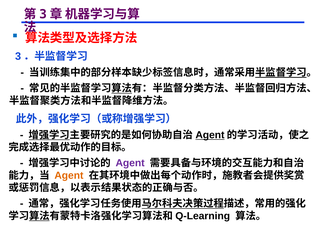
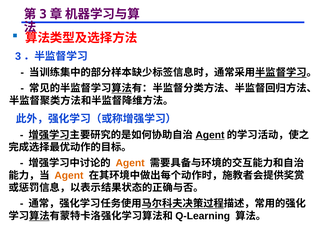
Agent colour: purple -> orange (130, 163)
